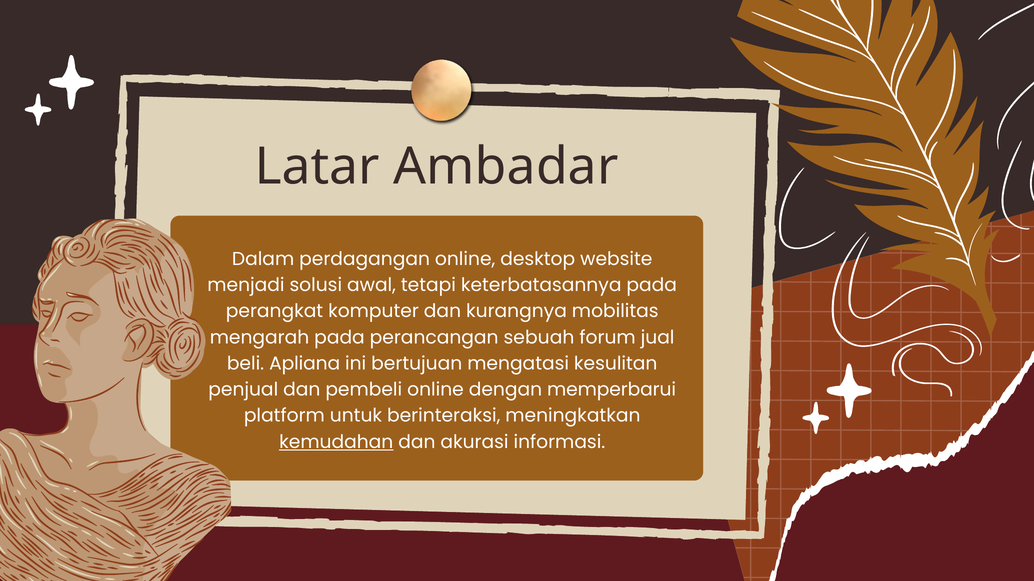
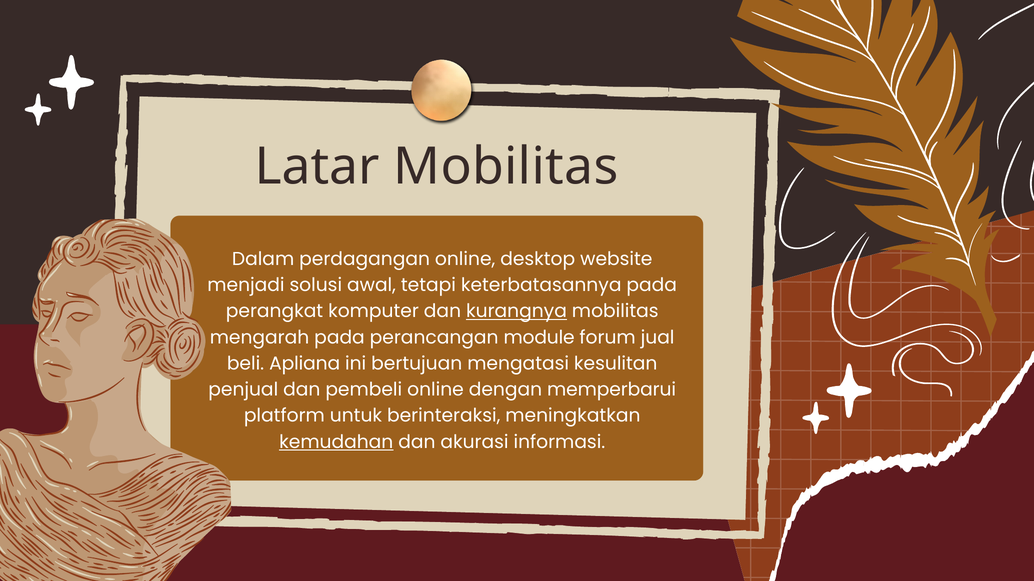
Latar Ambadar: Ambadar -> Mobilitas (506, 167)
kurangnya underline: none -> present (516, 312)
sebuah: sebuah -> module (539, 338)
